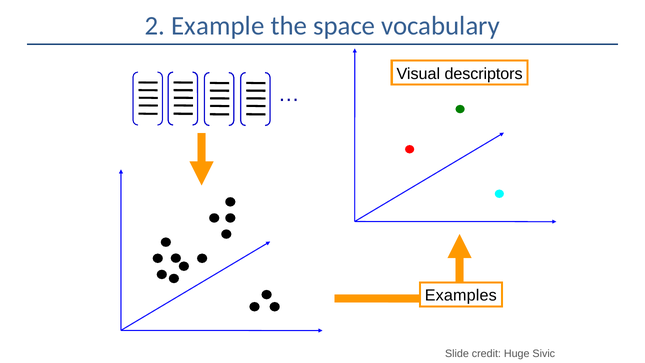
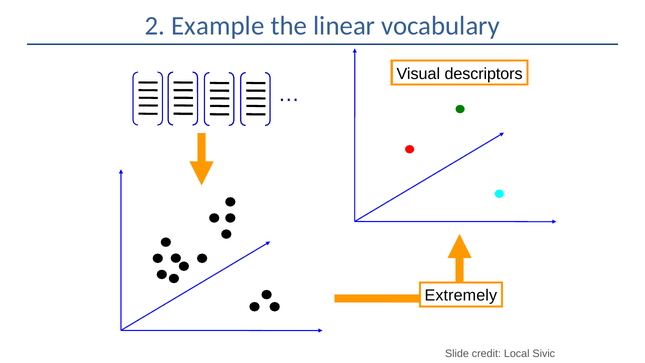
space: space -> linear (344, 26)
Examples: Examples -> Extremely (461, 296)
Huge: Huge -> Local (517, 353)
